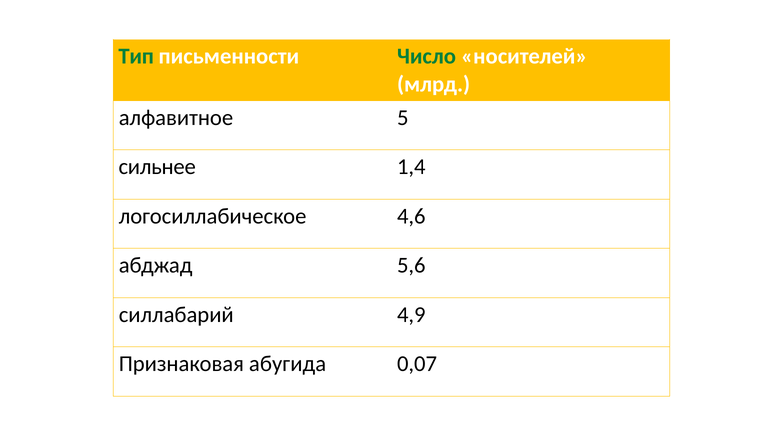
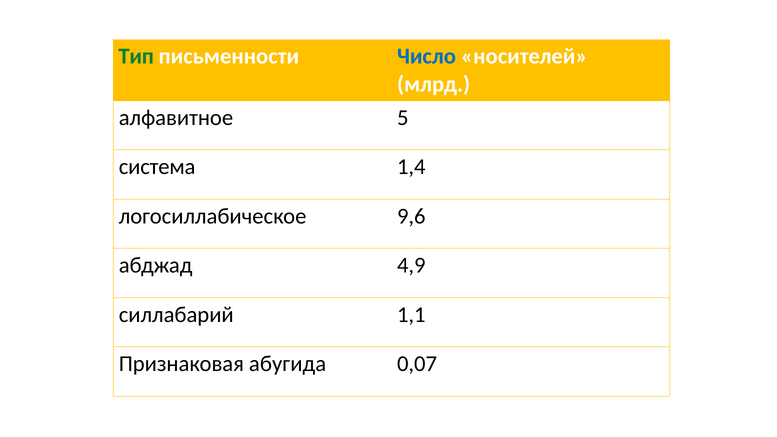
Число colour: green -> blue (427, 56)
сильнее: сильнее -> система (157, 167)
4,6: 4,6 -> 9,6 (411, 216)
5,6: 5,6 -> 4,9 (411, 265)
4,9: 4,9 -> 1,1 (411, 315)
